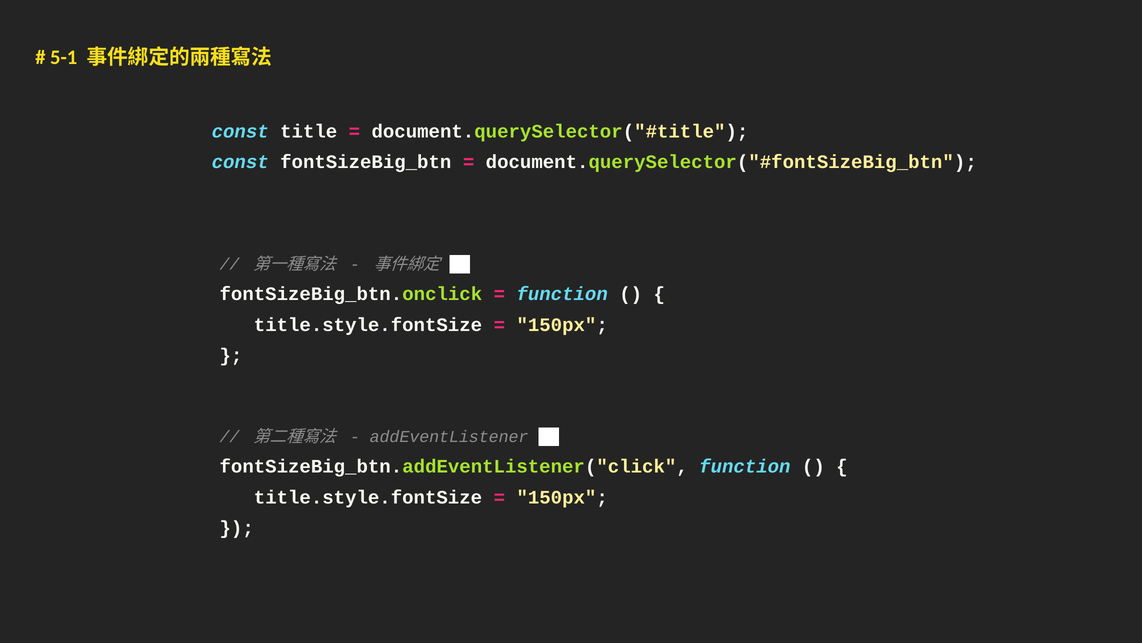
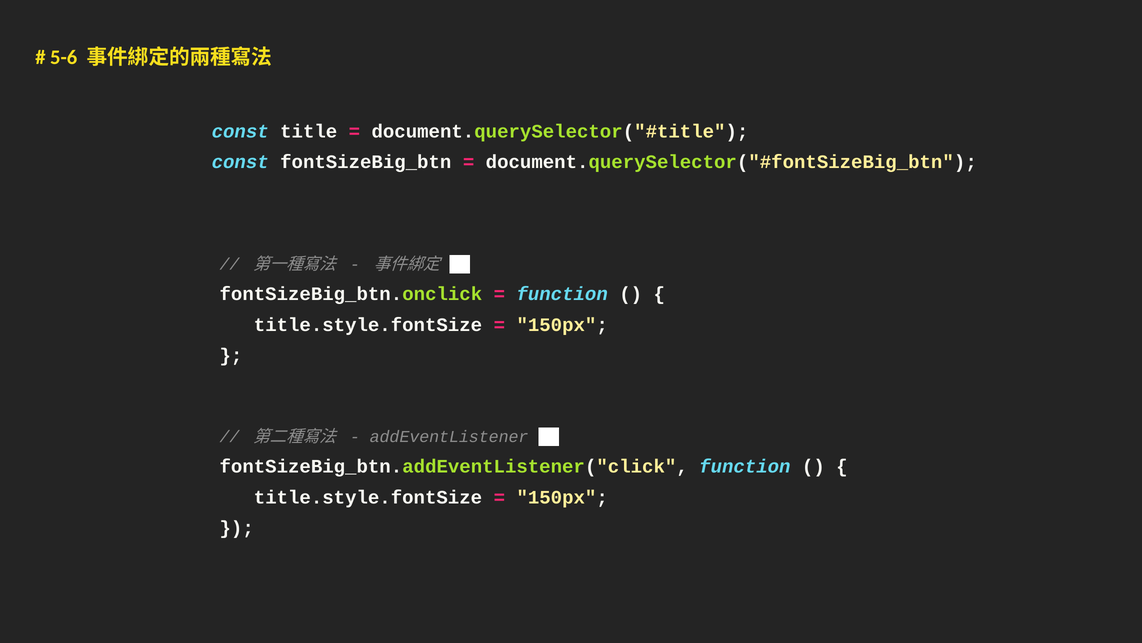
5-1: 5-1 -> 5-6 (64, 57)
